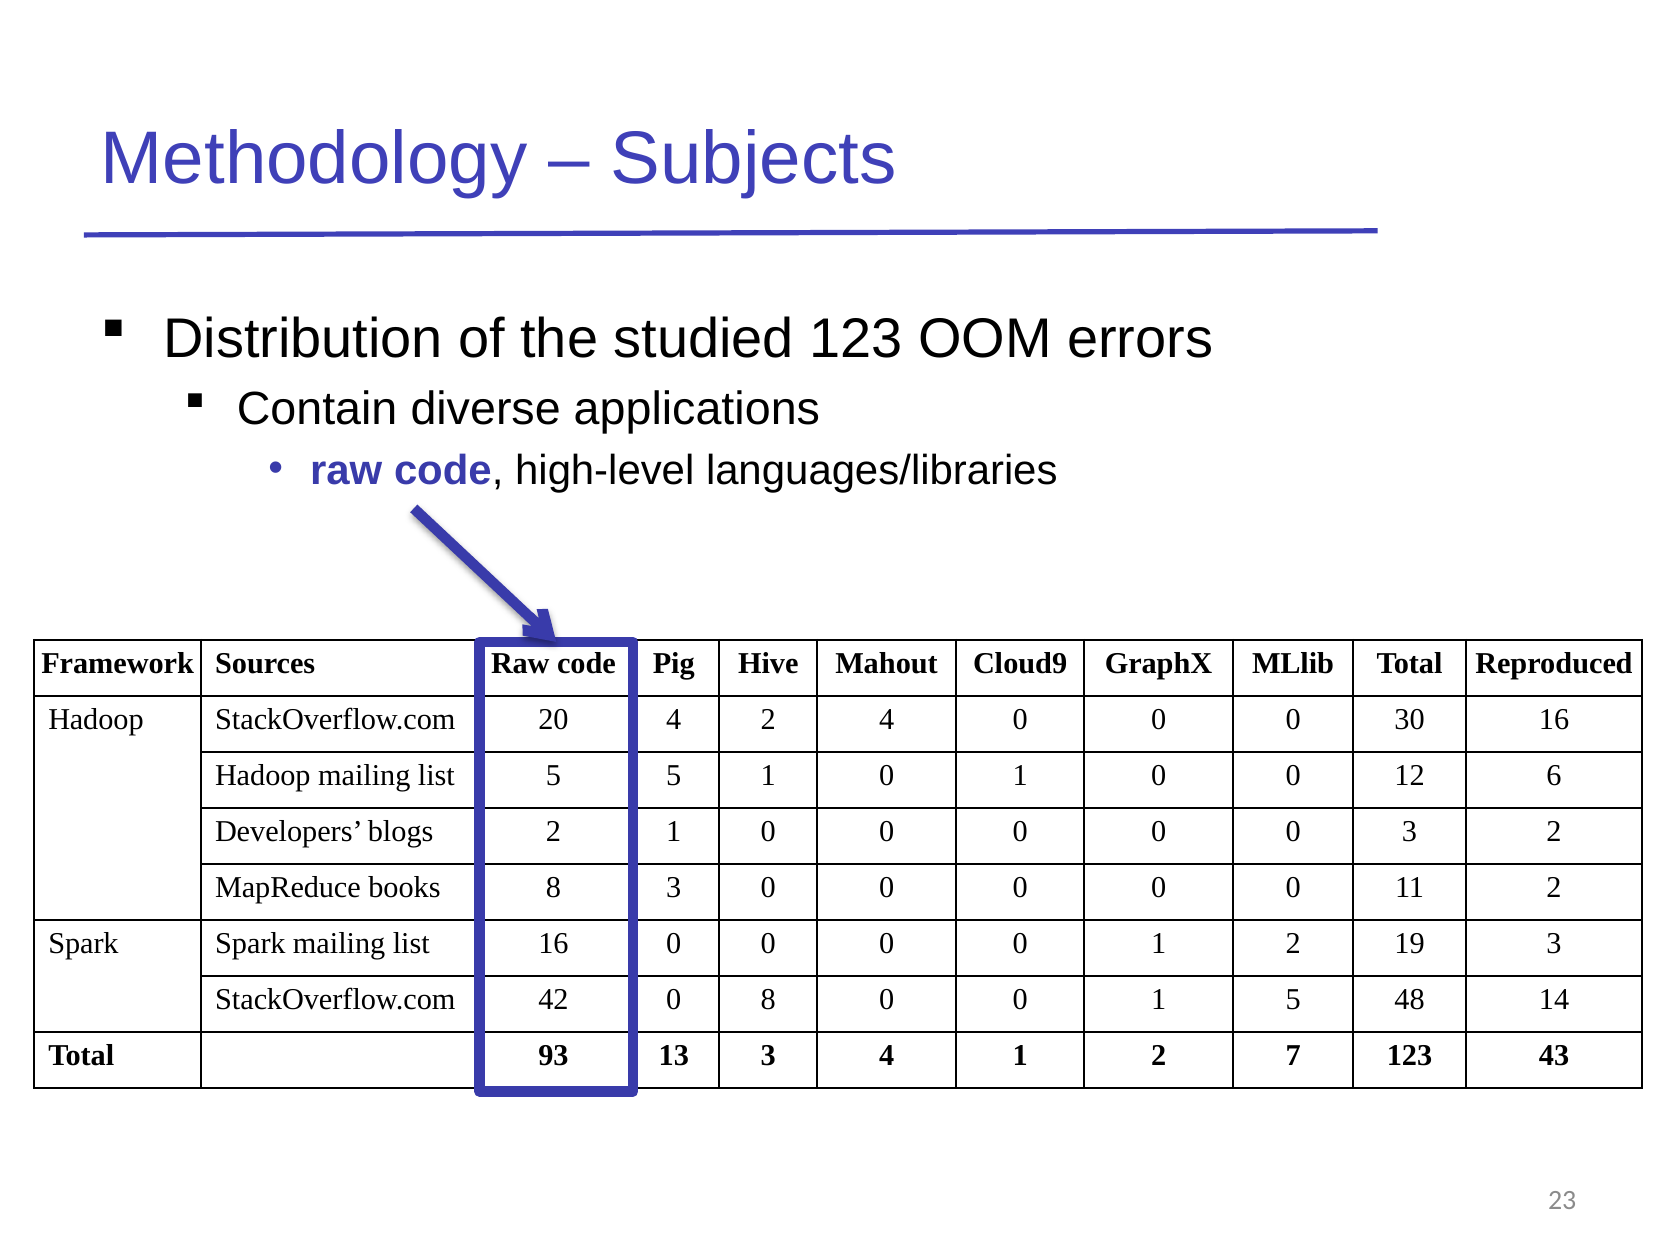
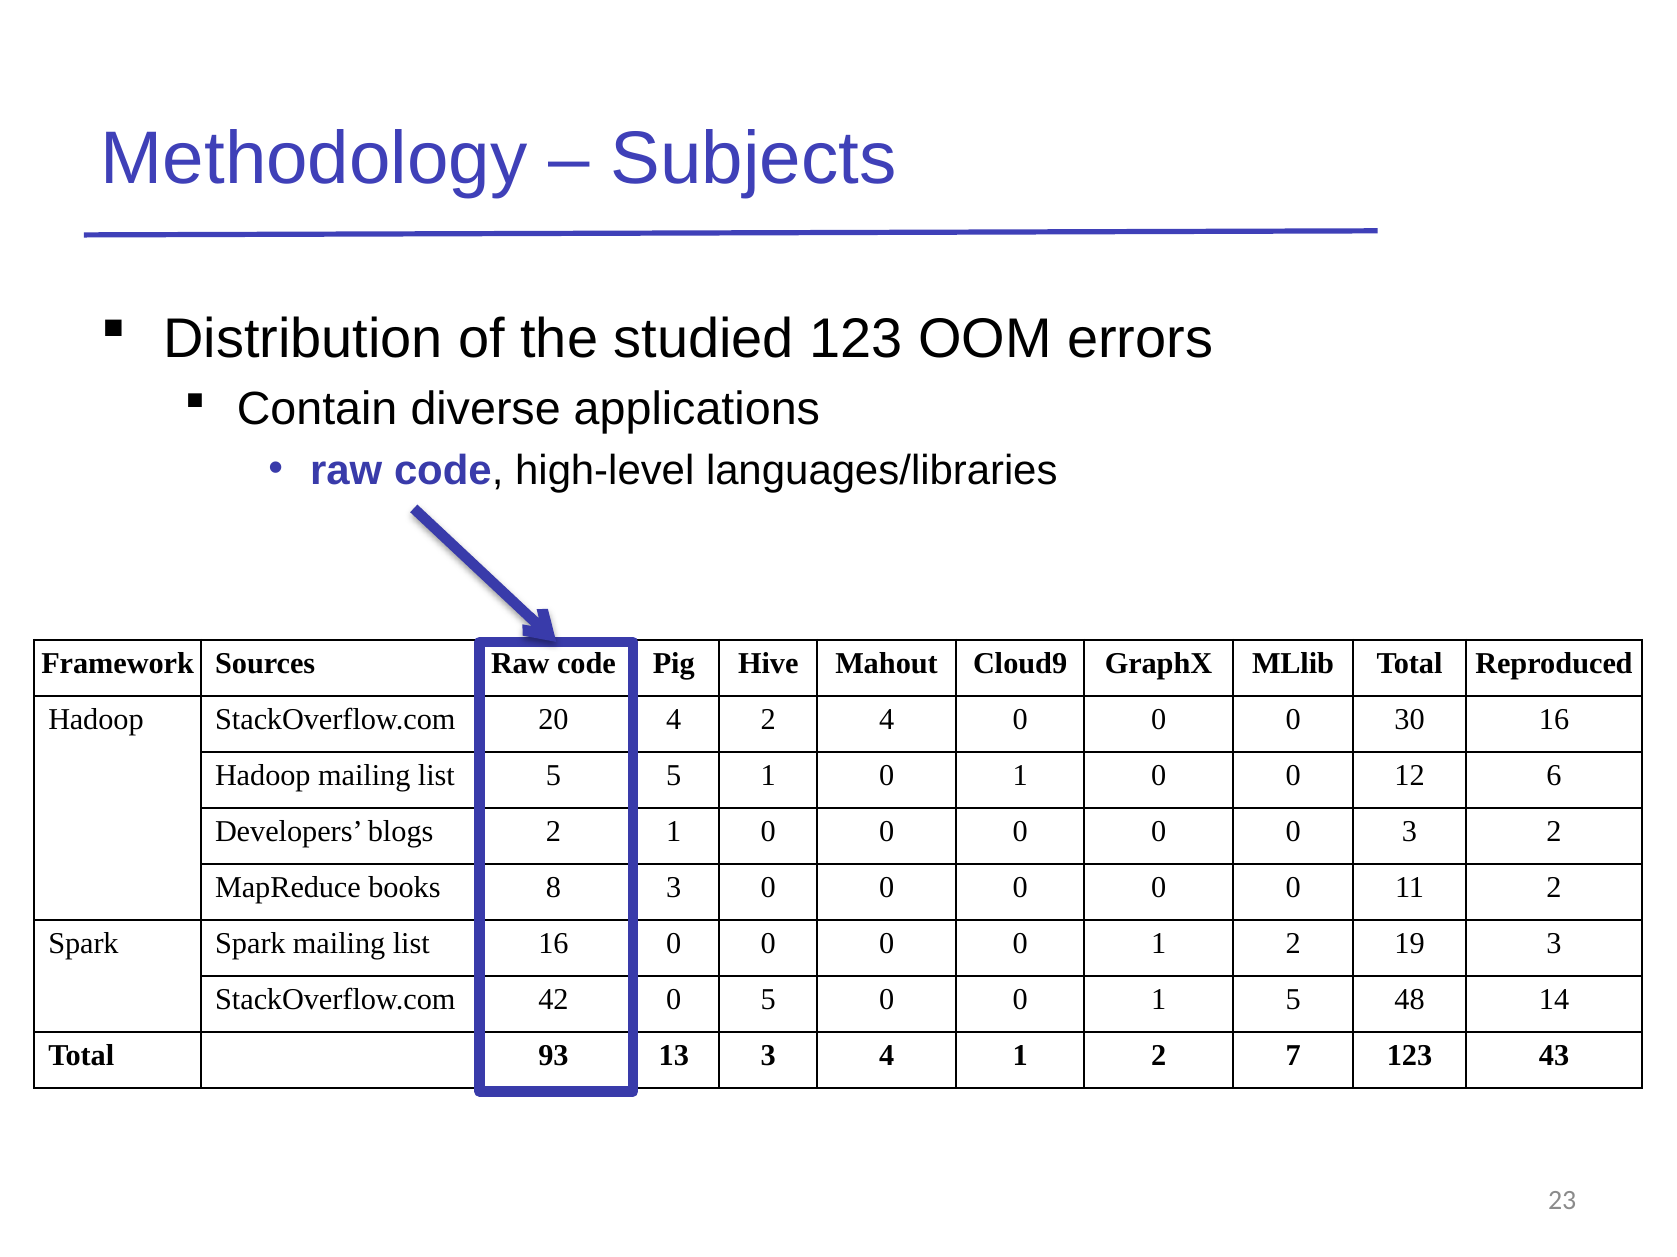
0 8: 8 -> 5 (768, 1000)
